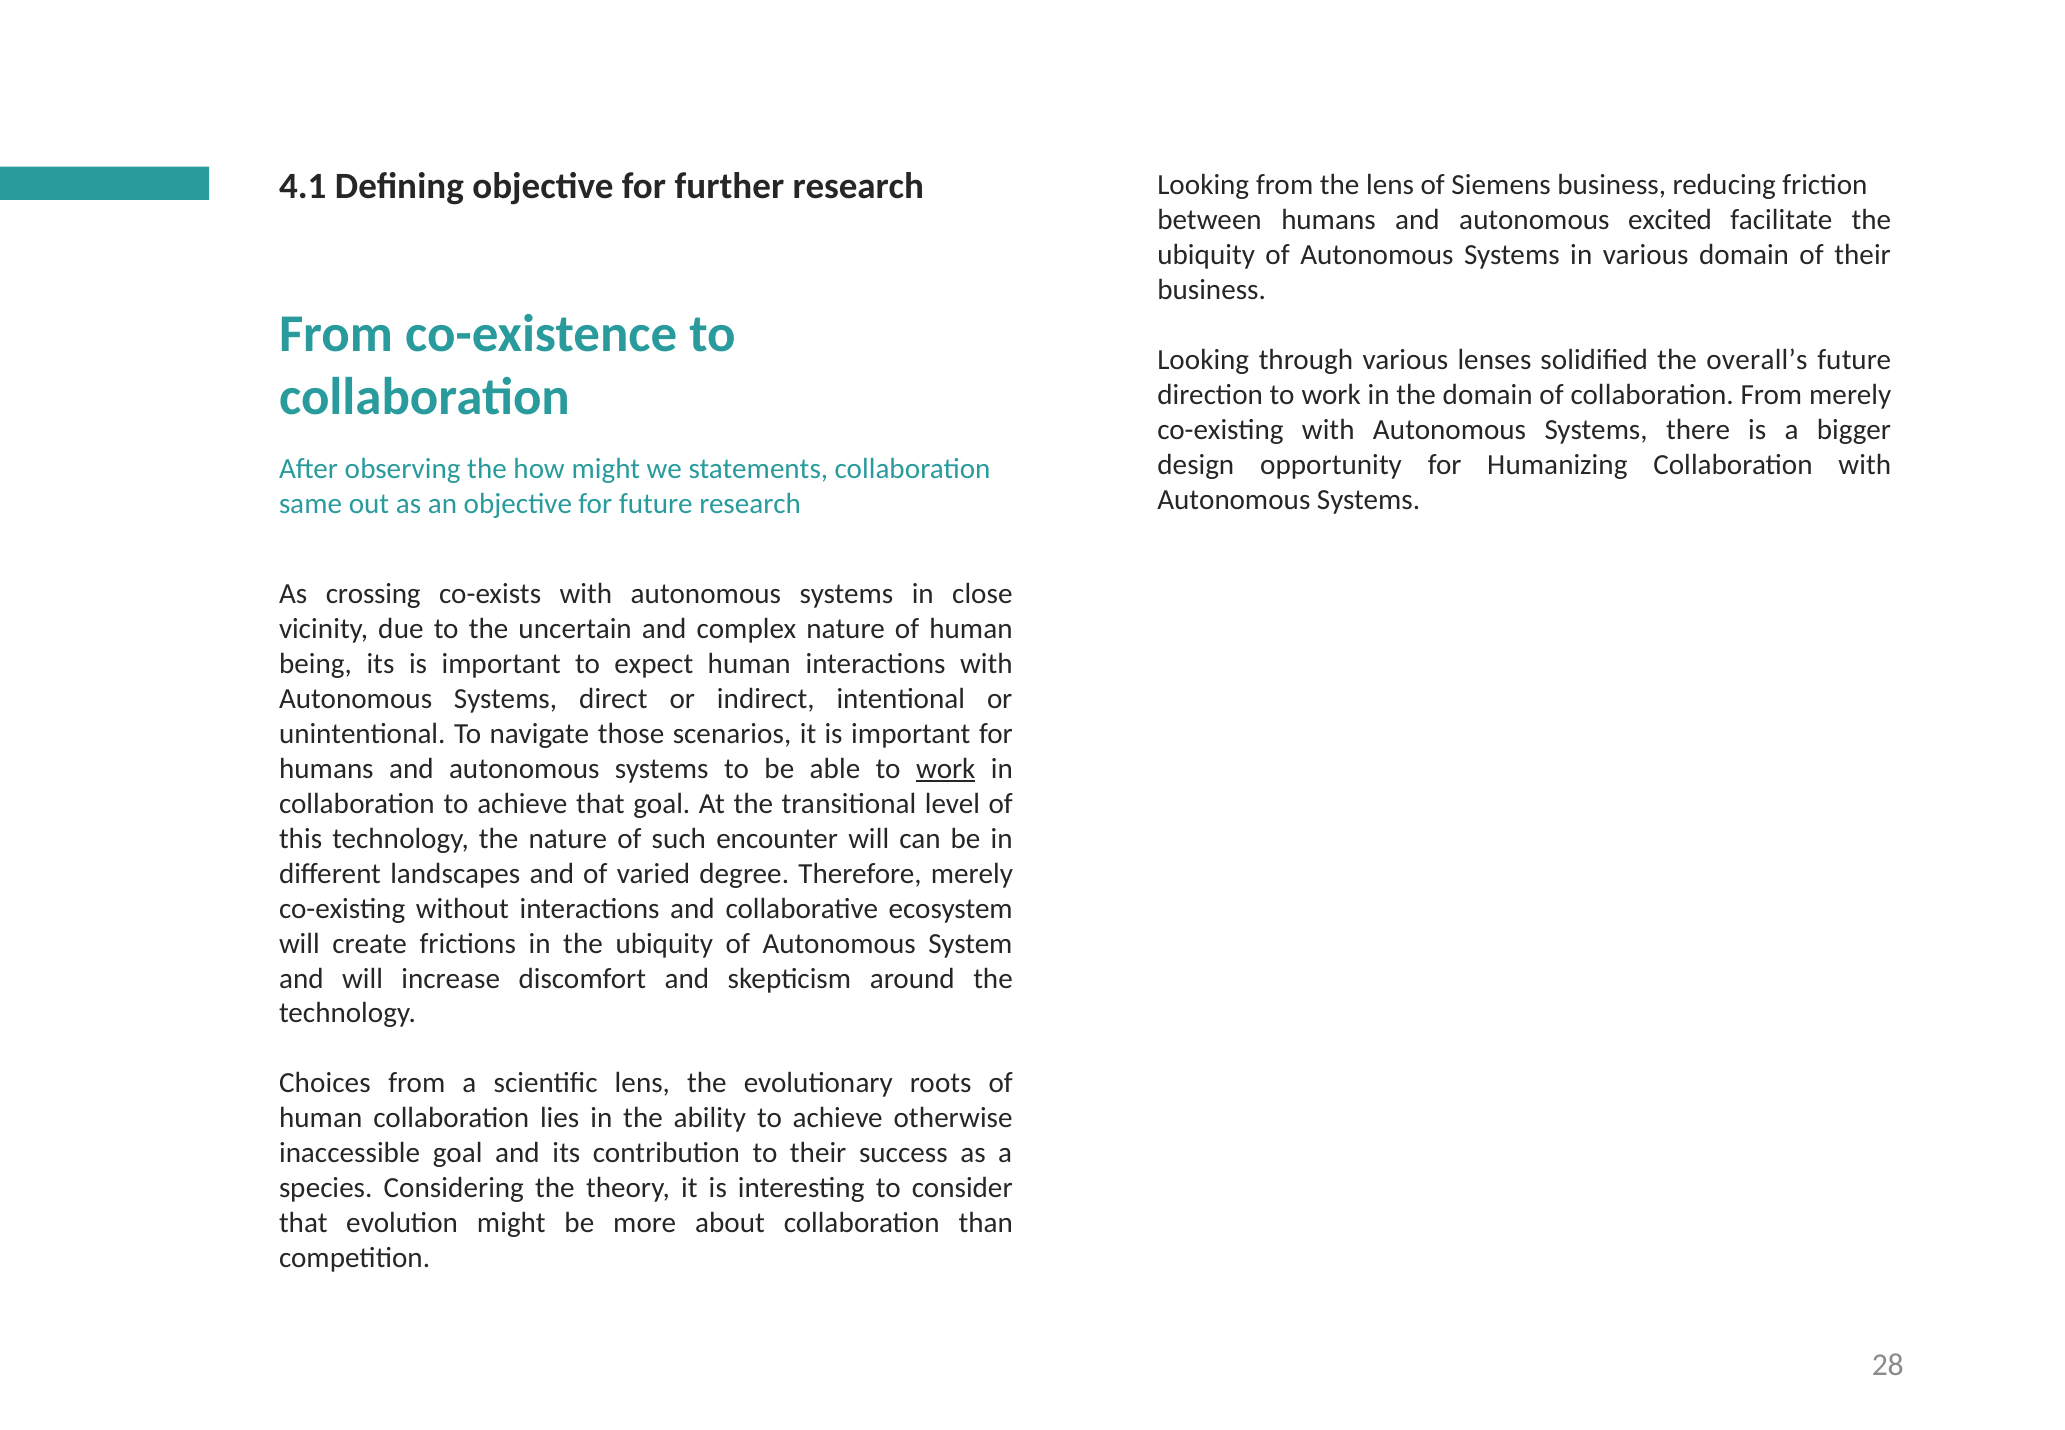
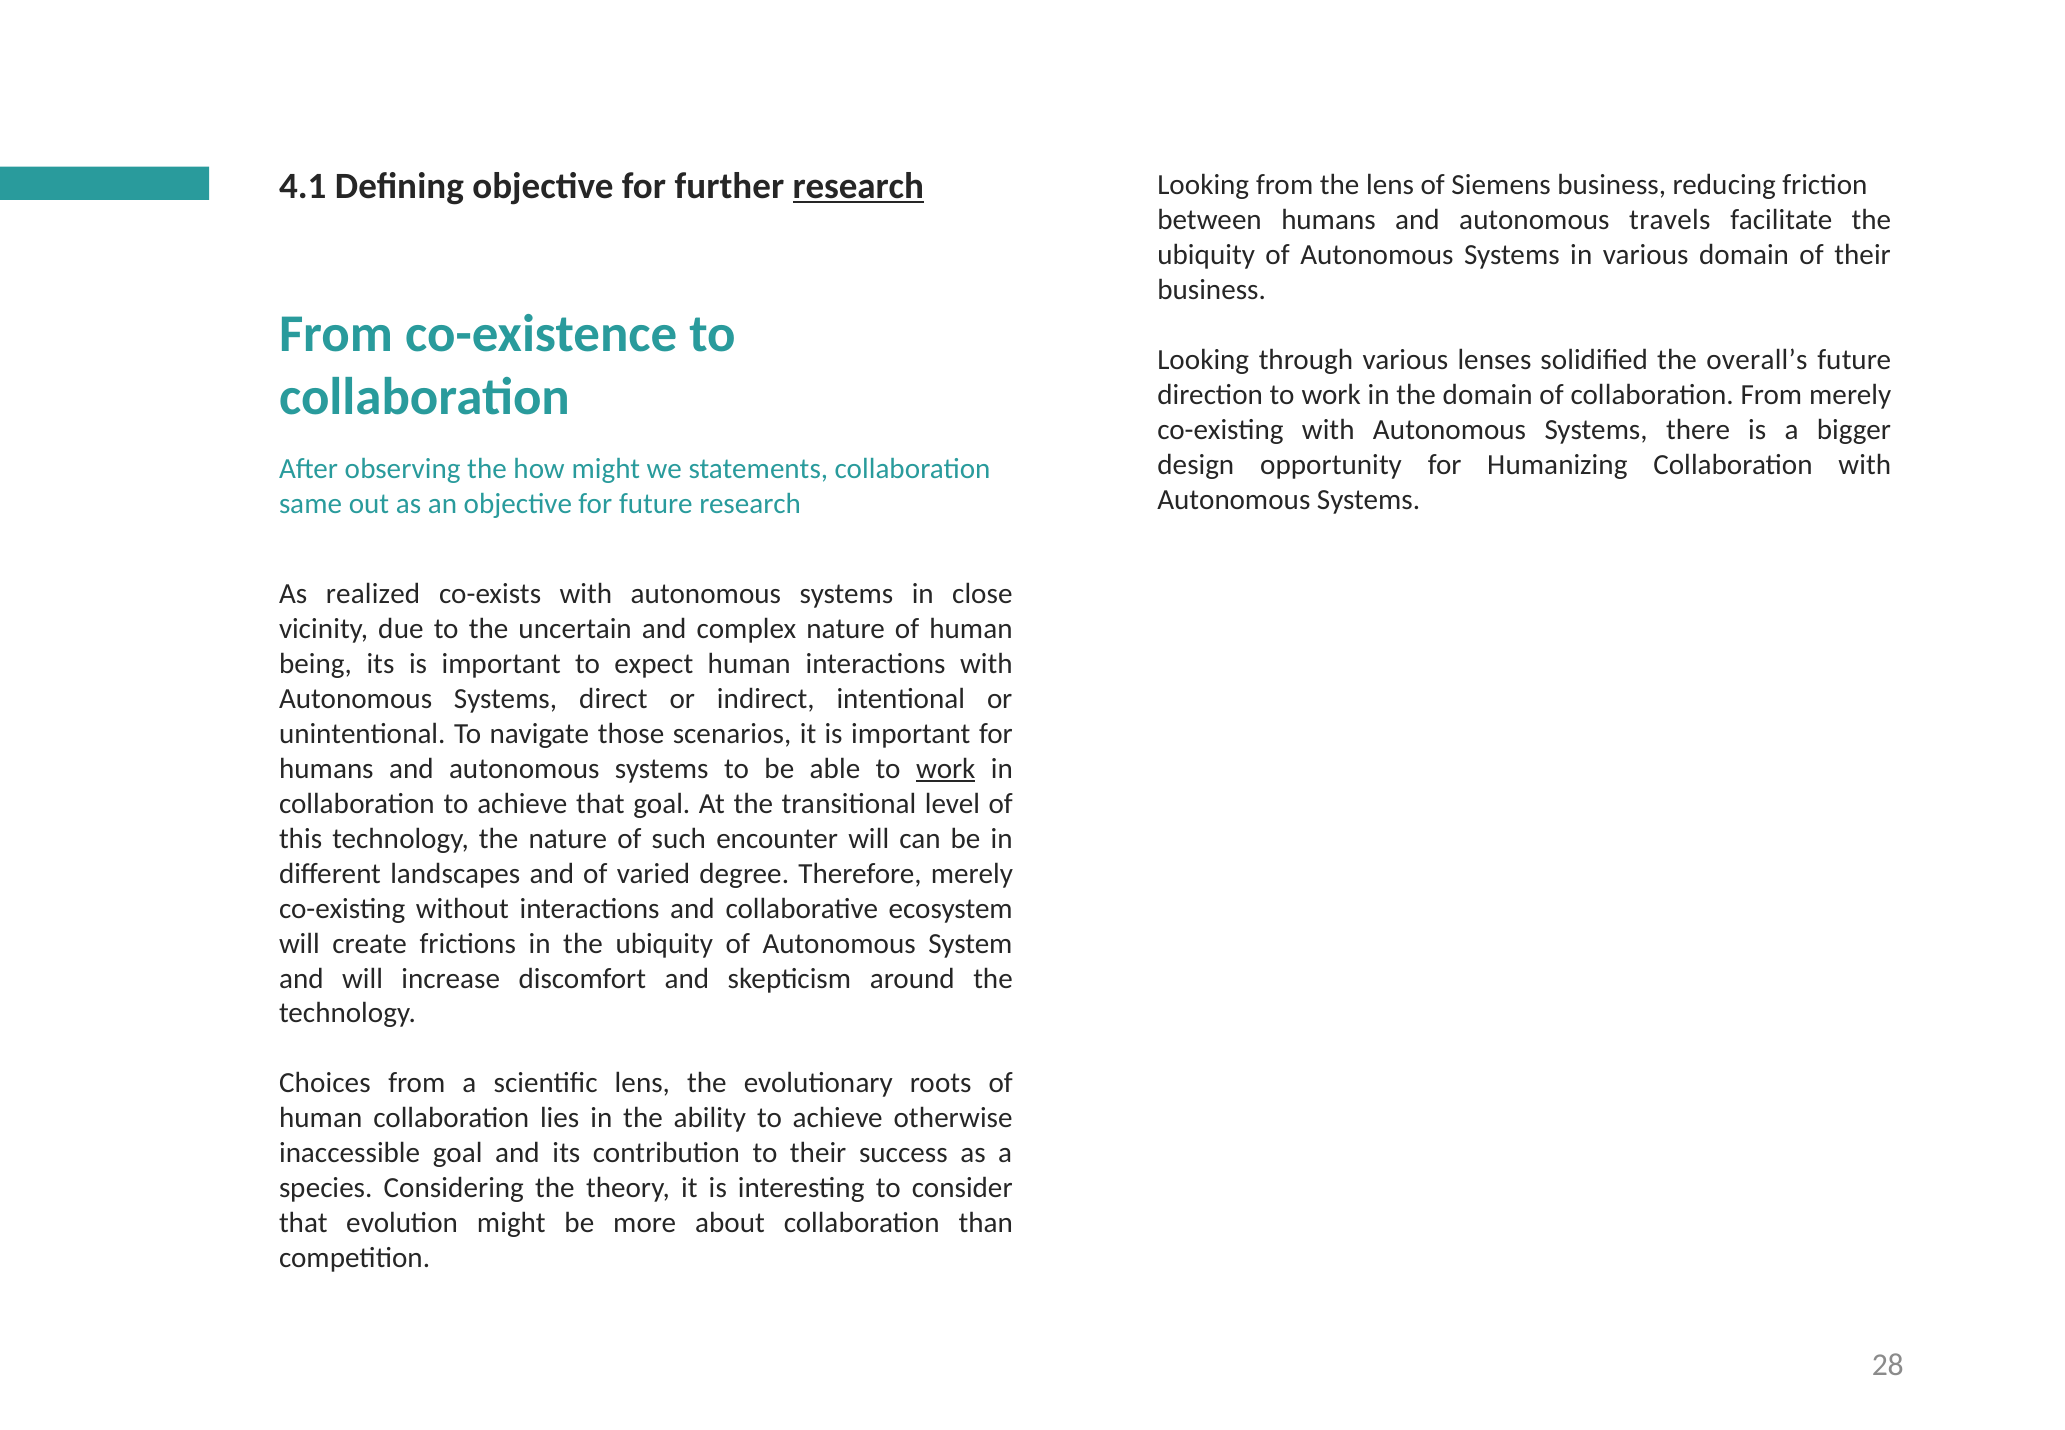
research underline: none -> present (858, 186)
excited: excited -> travels (1670, 220)
crossing: crossing -> realized (373, 593)
